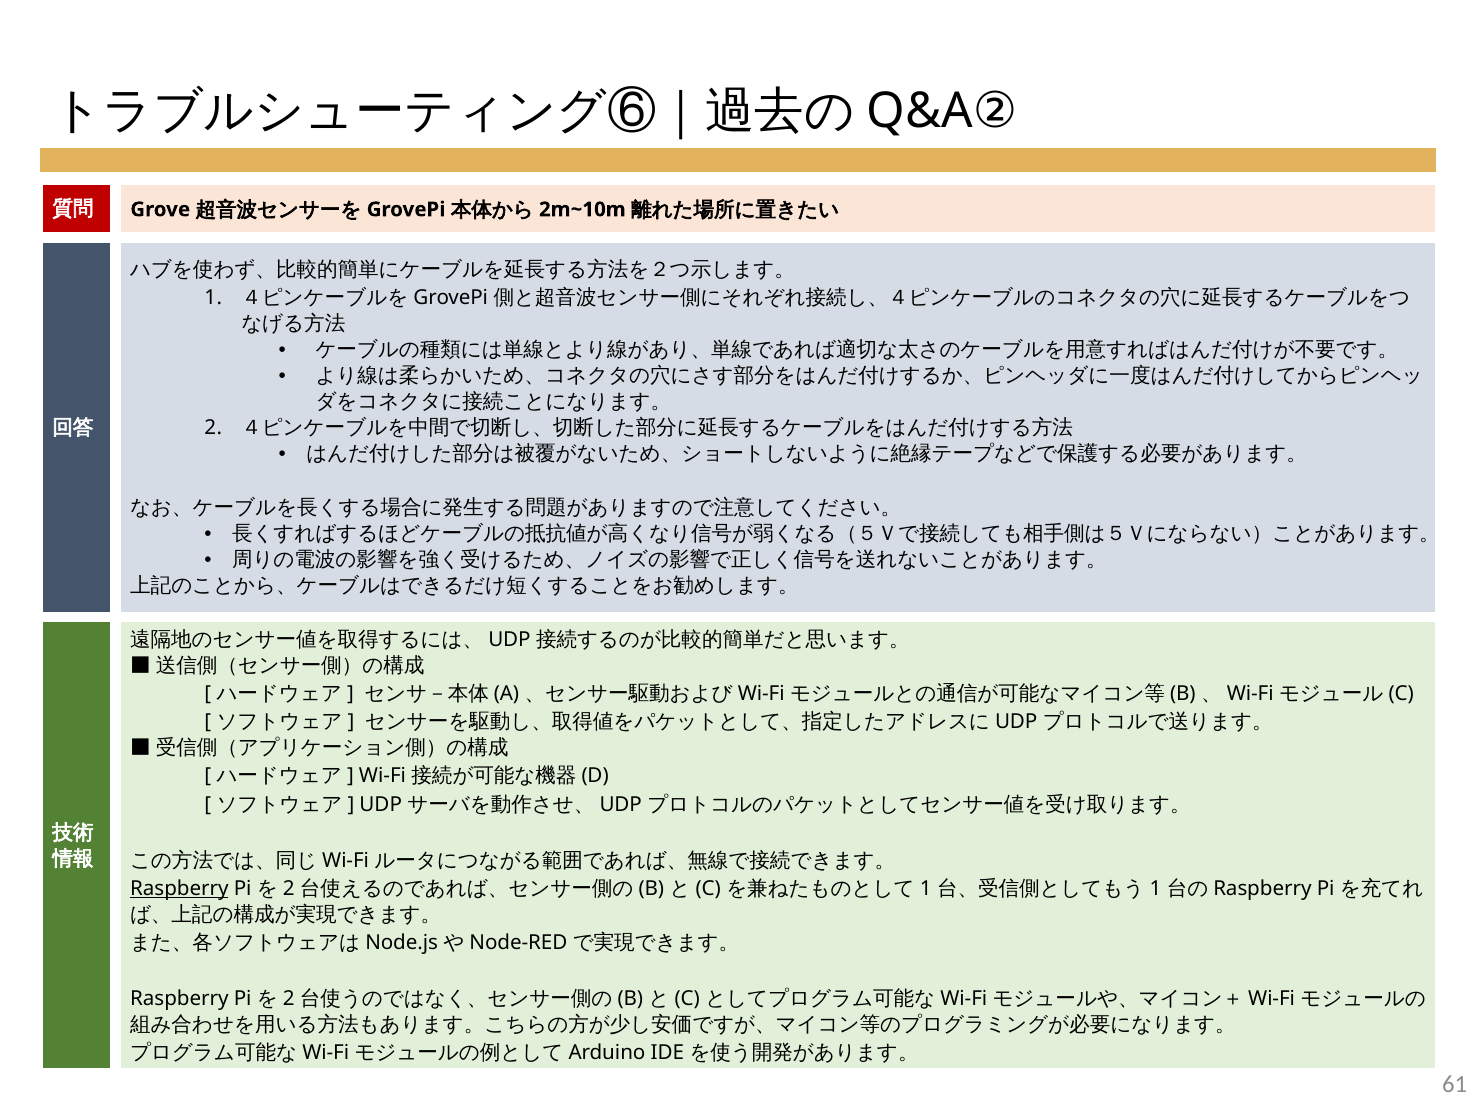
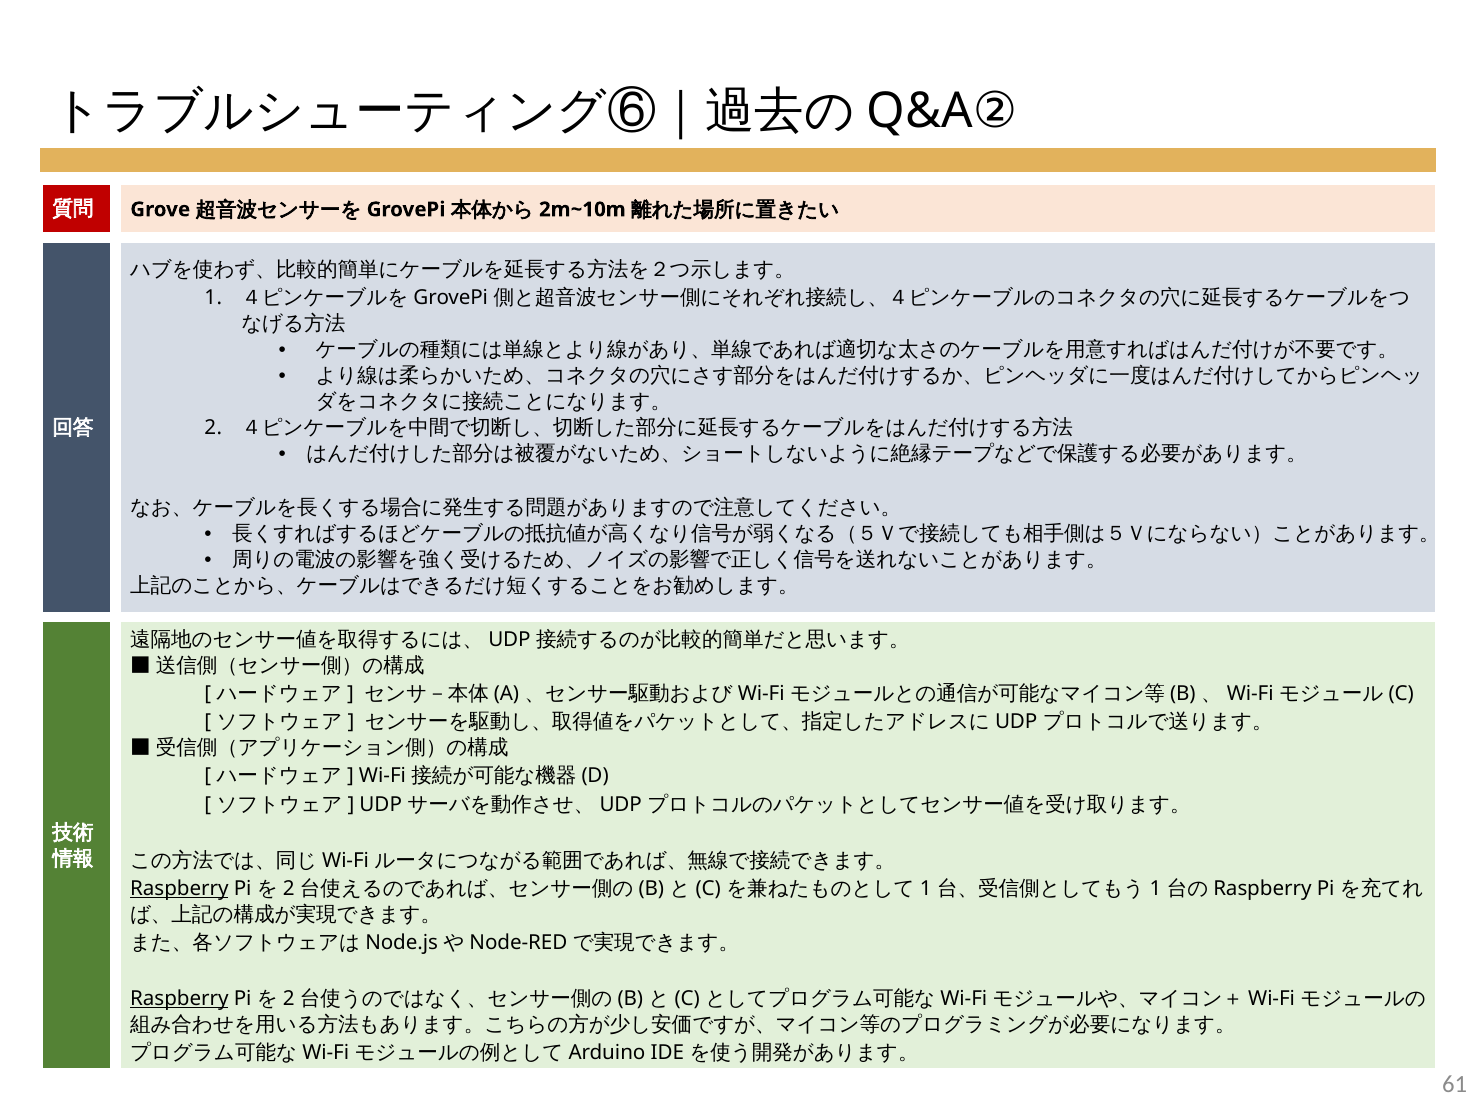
Raspberry underline: none -> present (179, 999)
